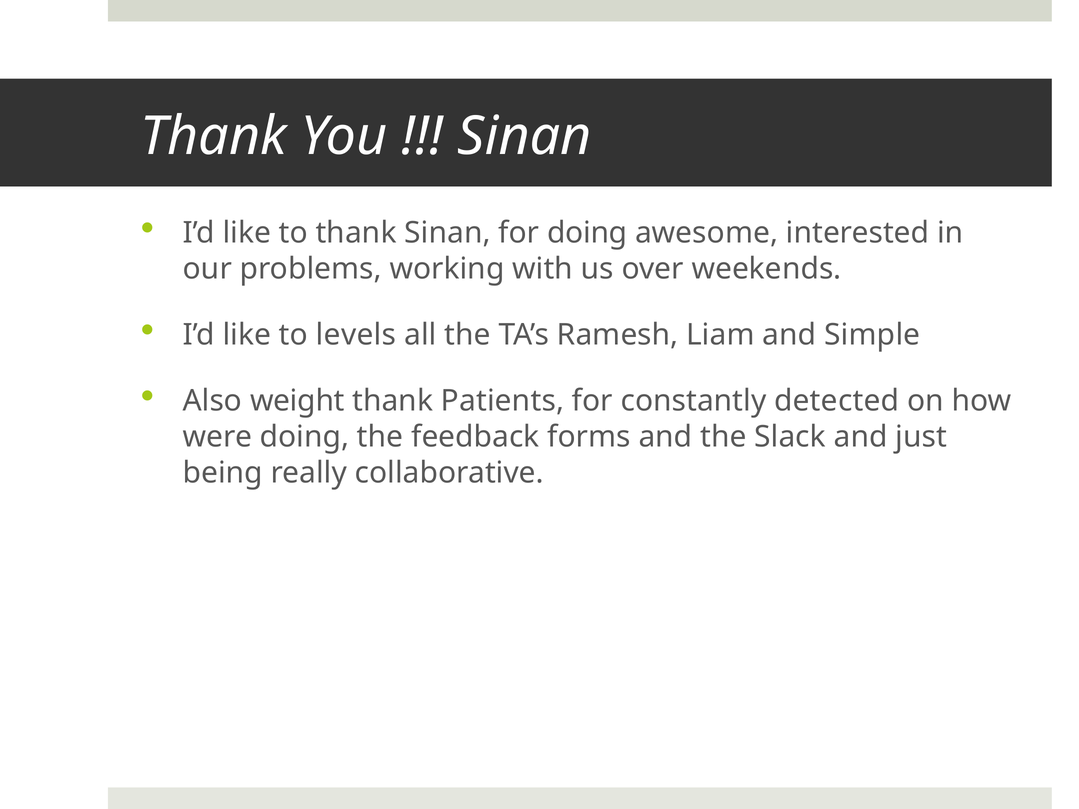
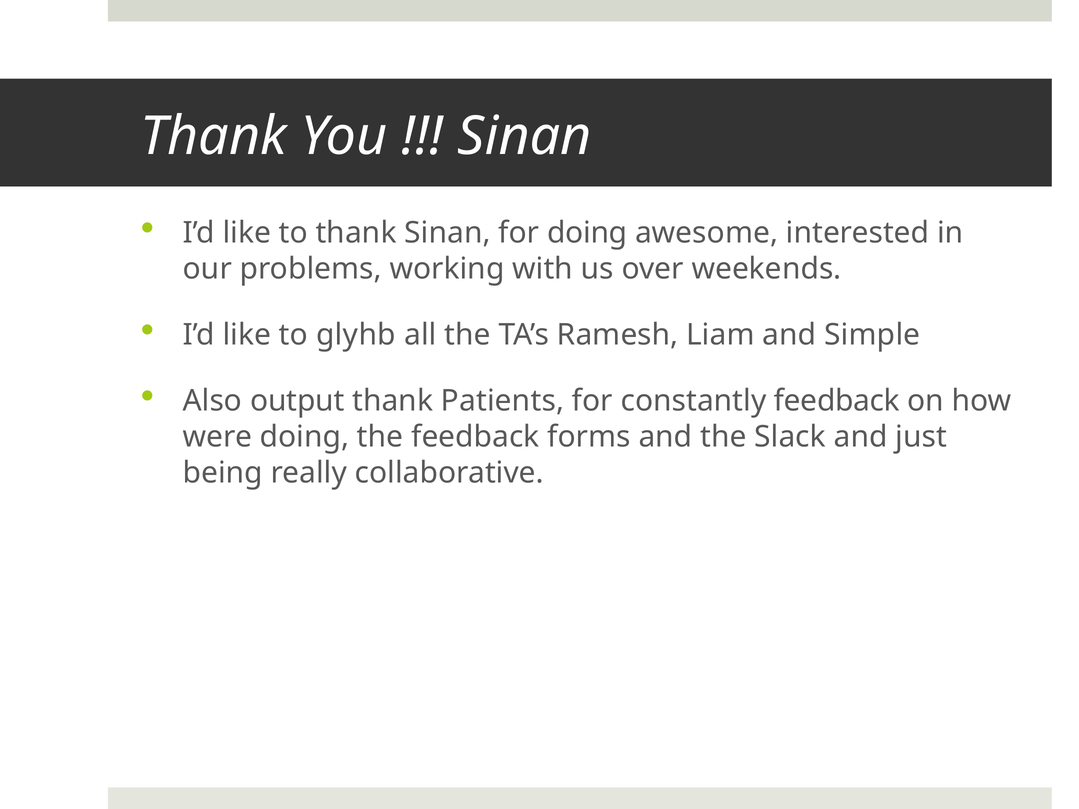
levels: levels -> glyhb (356, 335)
weight: weight -> output (297, 401)
constantly detected: detected -> feedback (837, 401)
